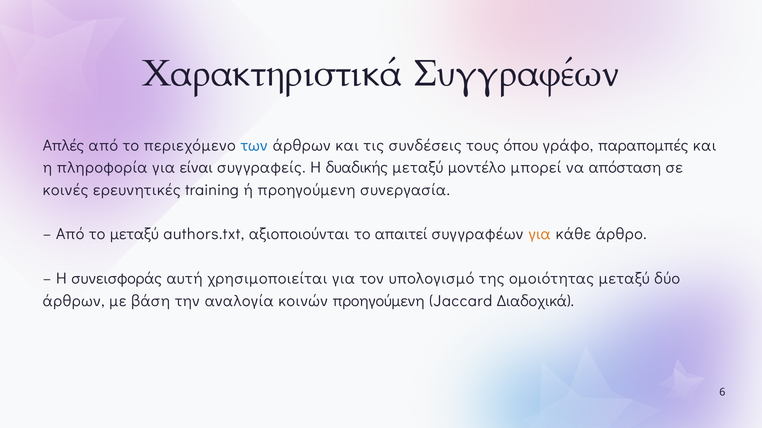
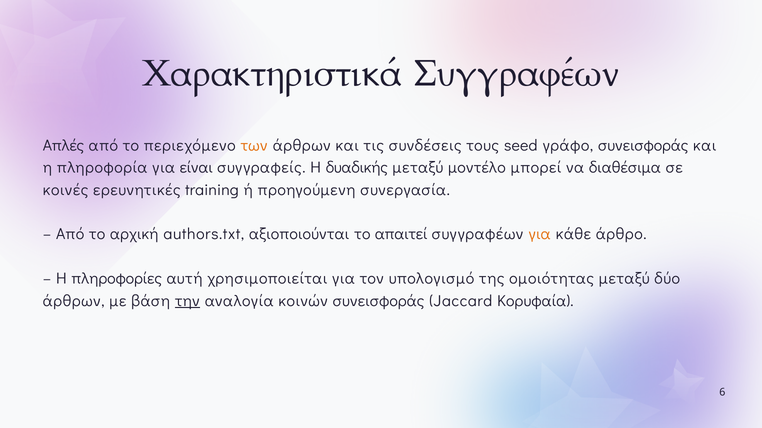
των colour: blue -> orange (254, 146)
όπου: όπου -> seed (521, 146)
γράφο παραπομπές: παραπομπές -> συνεισφοράς (643, 146)
απόσταση: απόσταση -> διαθέσιμα (625, 168)
το μεταξύ: μεταξύ -> αρχική (134, 235)
συνεισφοράς: συνεισφοράς -> πληροφορίες (117, 279)
την underline: none -> present (187, 301)
κοινών προηγούμενη: προηγούμενη -> συνεισφοράς (378, 301)
Διαδοχικά: Διαδοχικά -> Κορυφαία (535, 301)
